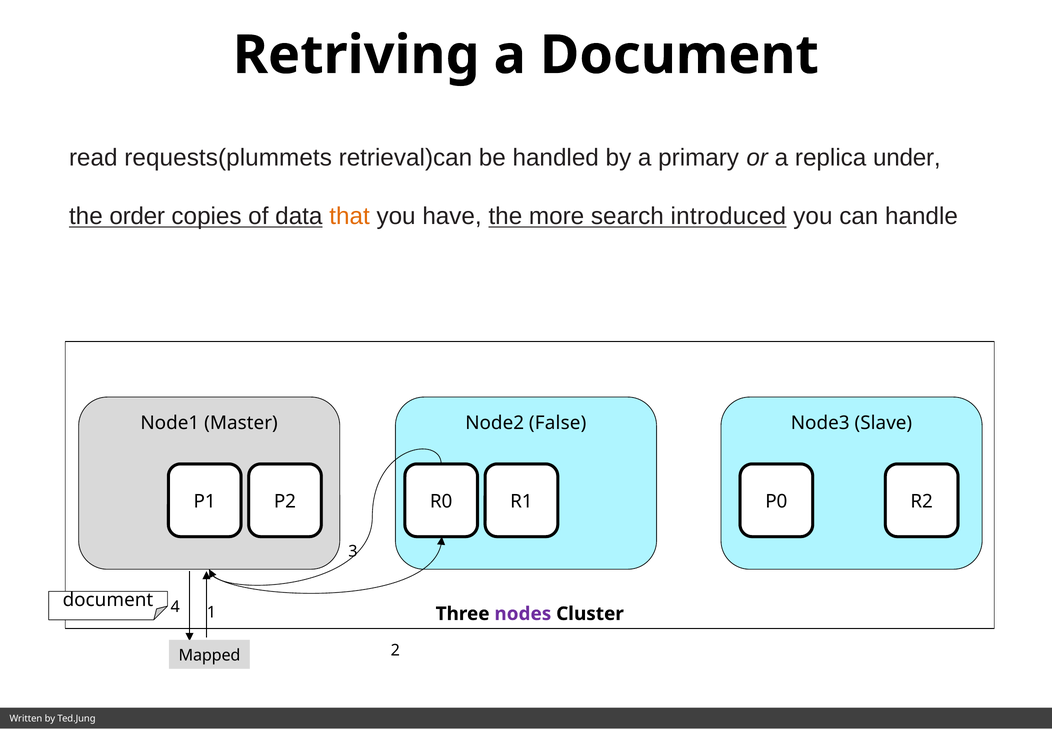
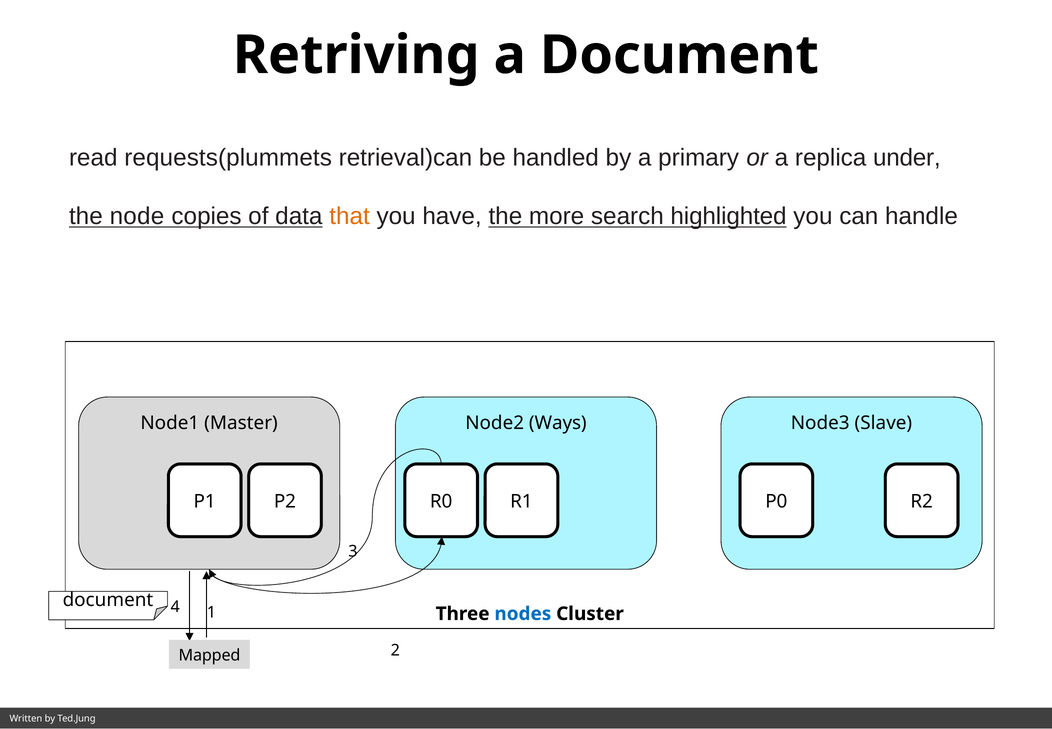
order: order -> node (137, 216)
introduced: introduced -> highlighted (729, 216)
False: False -> Ways (558, 422)
nodes colour: purple -> blue (523, 613)
